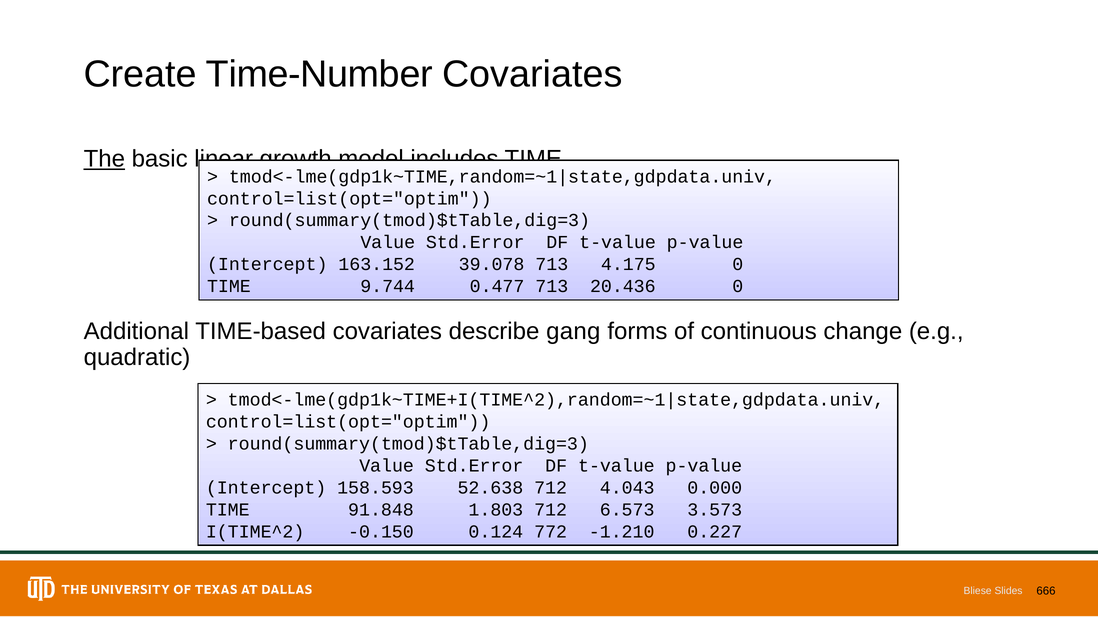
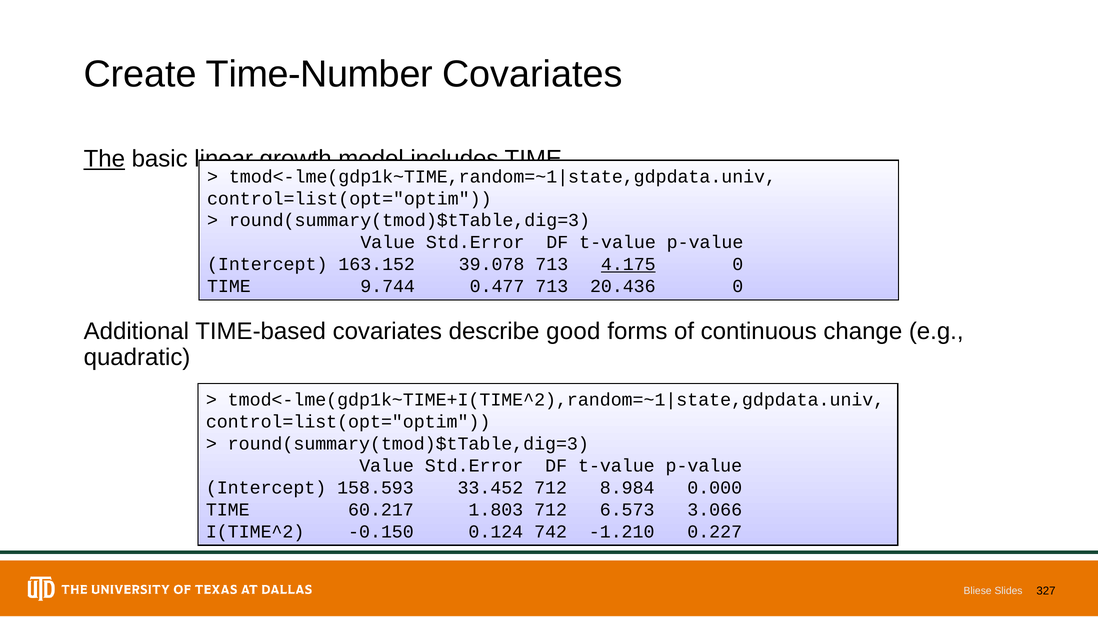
4.175 underline: none -> present (628, 265)
gang: gang -> good (573, 332)
52.638: 52.638 -> 33.452 (490, 488)
4.043: 4.043 -> 8.984 (627, 488)
91.848: 91.848 -> 60.217 (381, 510)
3.573: 3.573 -> 3.066 (715, 510)
772: 772 -> 742 (551, 532)
666: 666 -> 327 (1046, 592)
